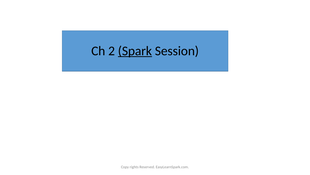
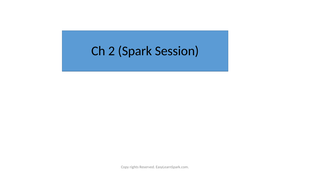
Spark underline: present -> none (135, 51)
